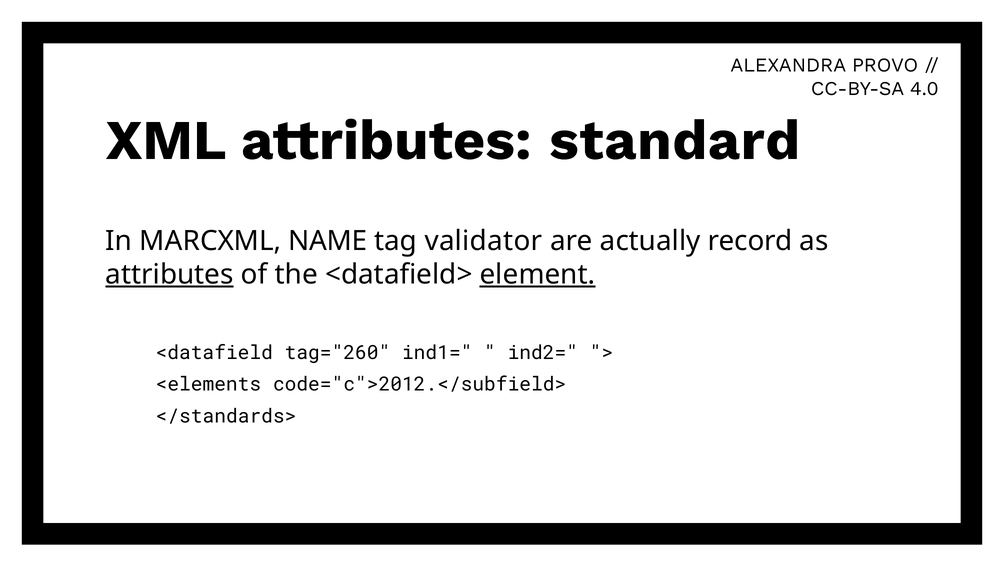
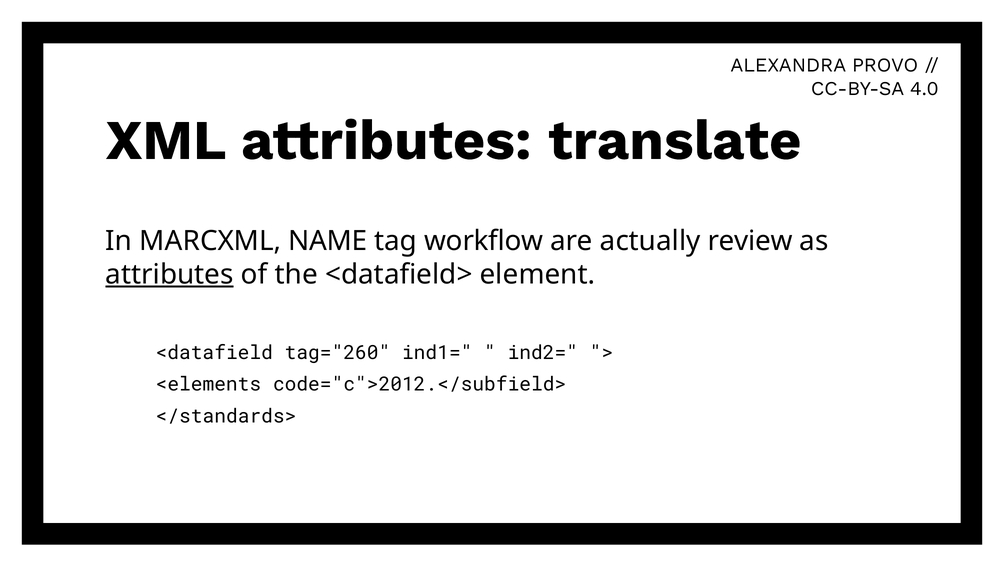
standard: standard -> translate (675, 140)
validator: validator -> workflow (484, 241)
record: record -> review (750, 241)
element underline: present -> none (537, 274)
